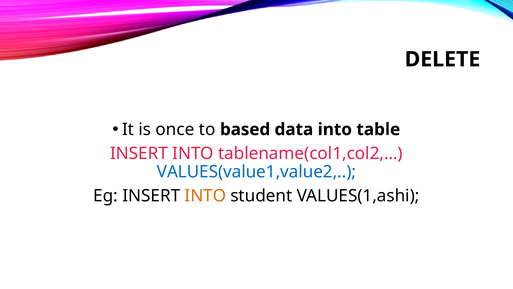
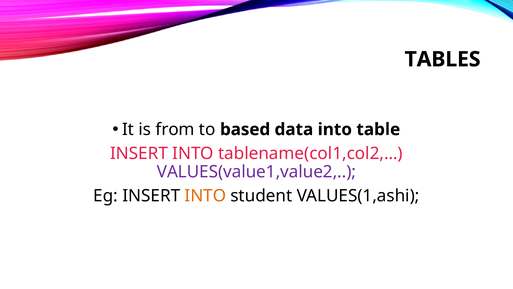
DELETE: DELETE -> TABLES (443, 59)
once: once -> from (175, 129)
VALUES(value1,value2 colour: blue -> purple (256, 172)
